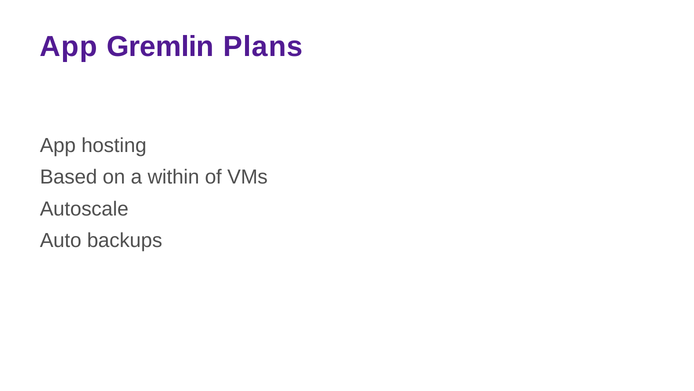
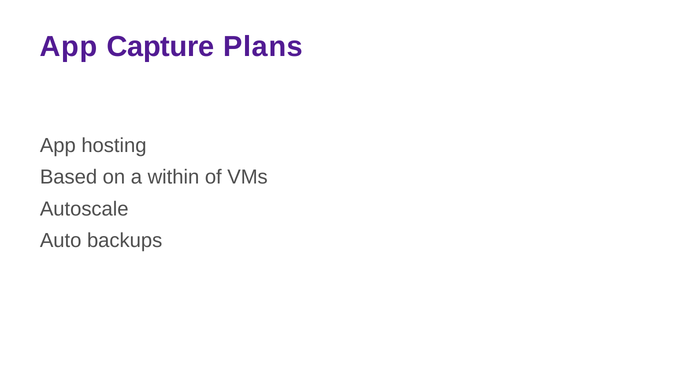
Gremlin: Gremlin -> Capture (160, 47)
